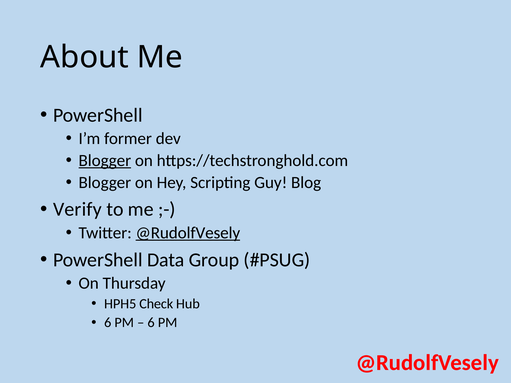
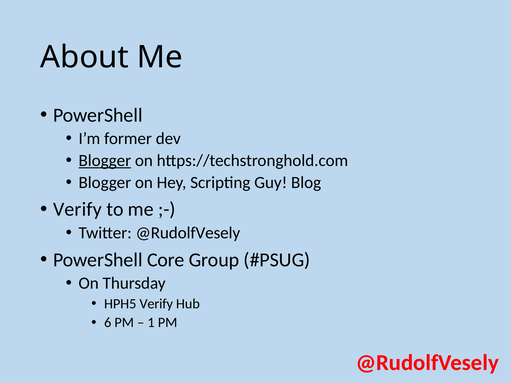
@RudolfVesely underline: present -> none (188, 233)
Data: Data -> Core (166, 260)
HPH5 Check: Check -> Verify (156, 304)
6: 6 -> 1 (151, 323)
